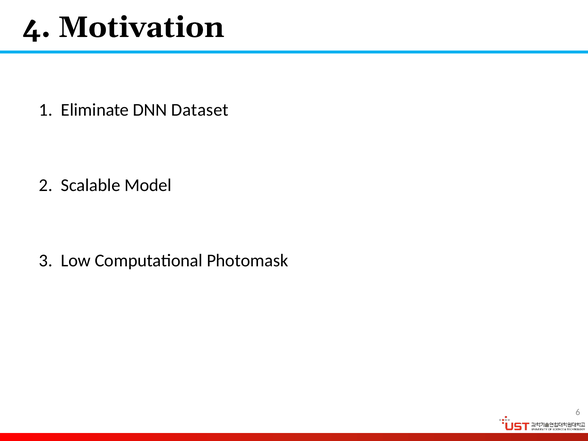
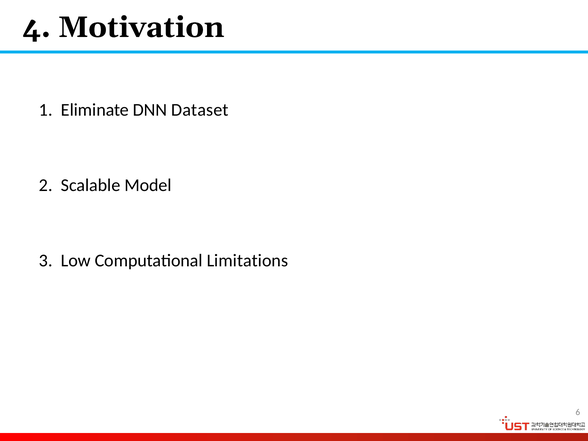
Photomask: Photomask -> Limitations (247, 260)
